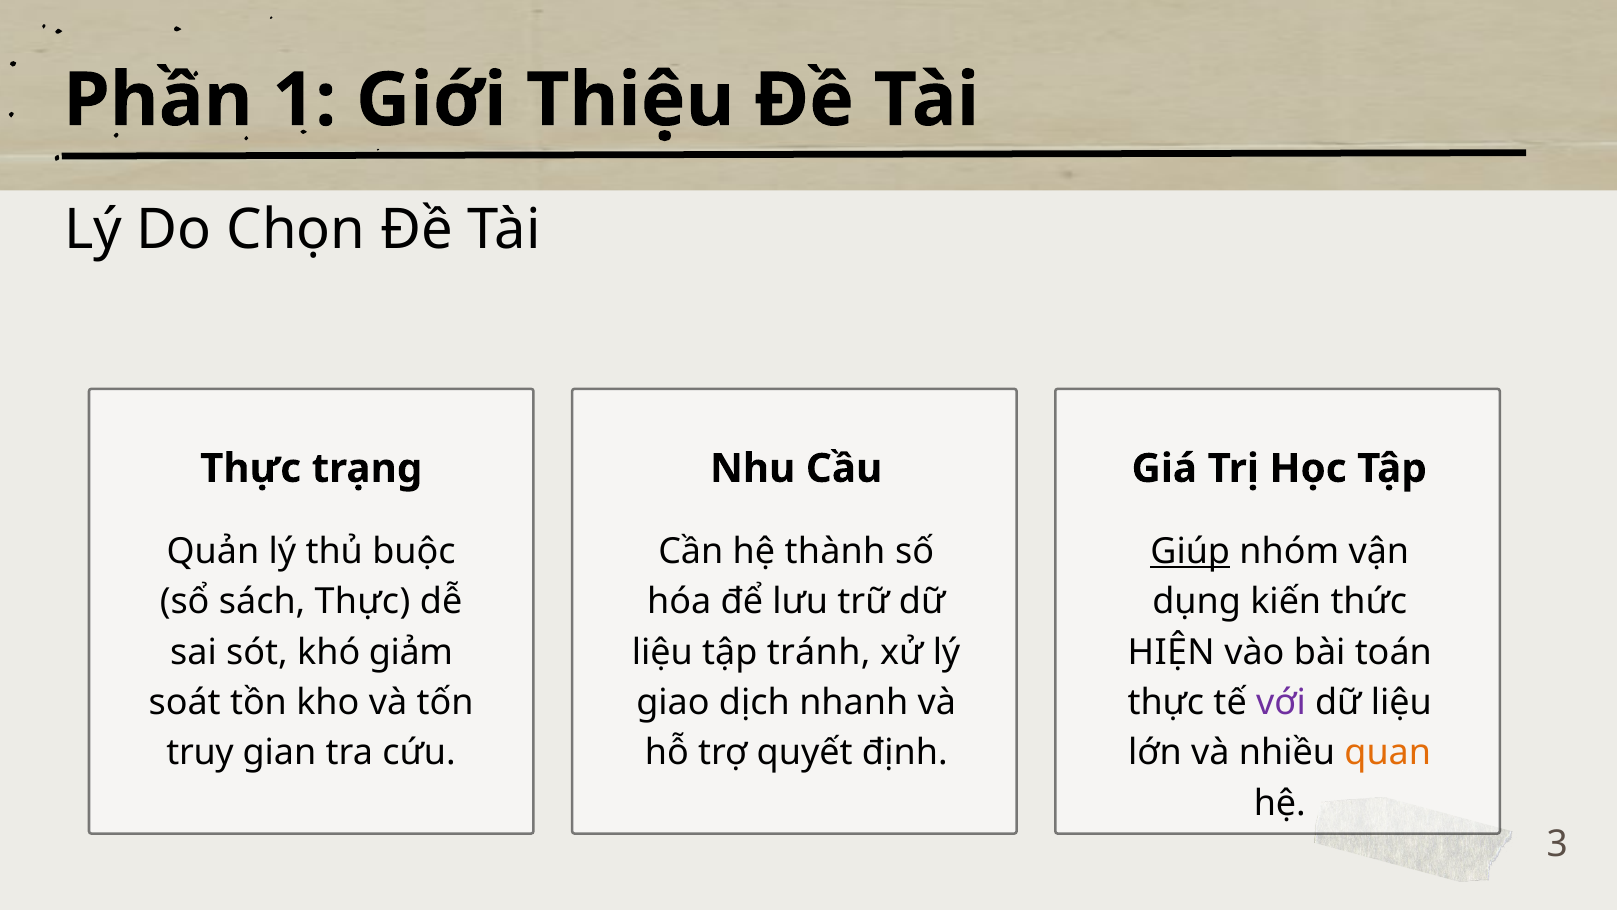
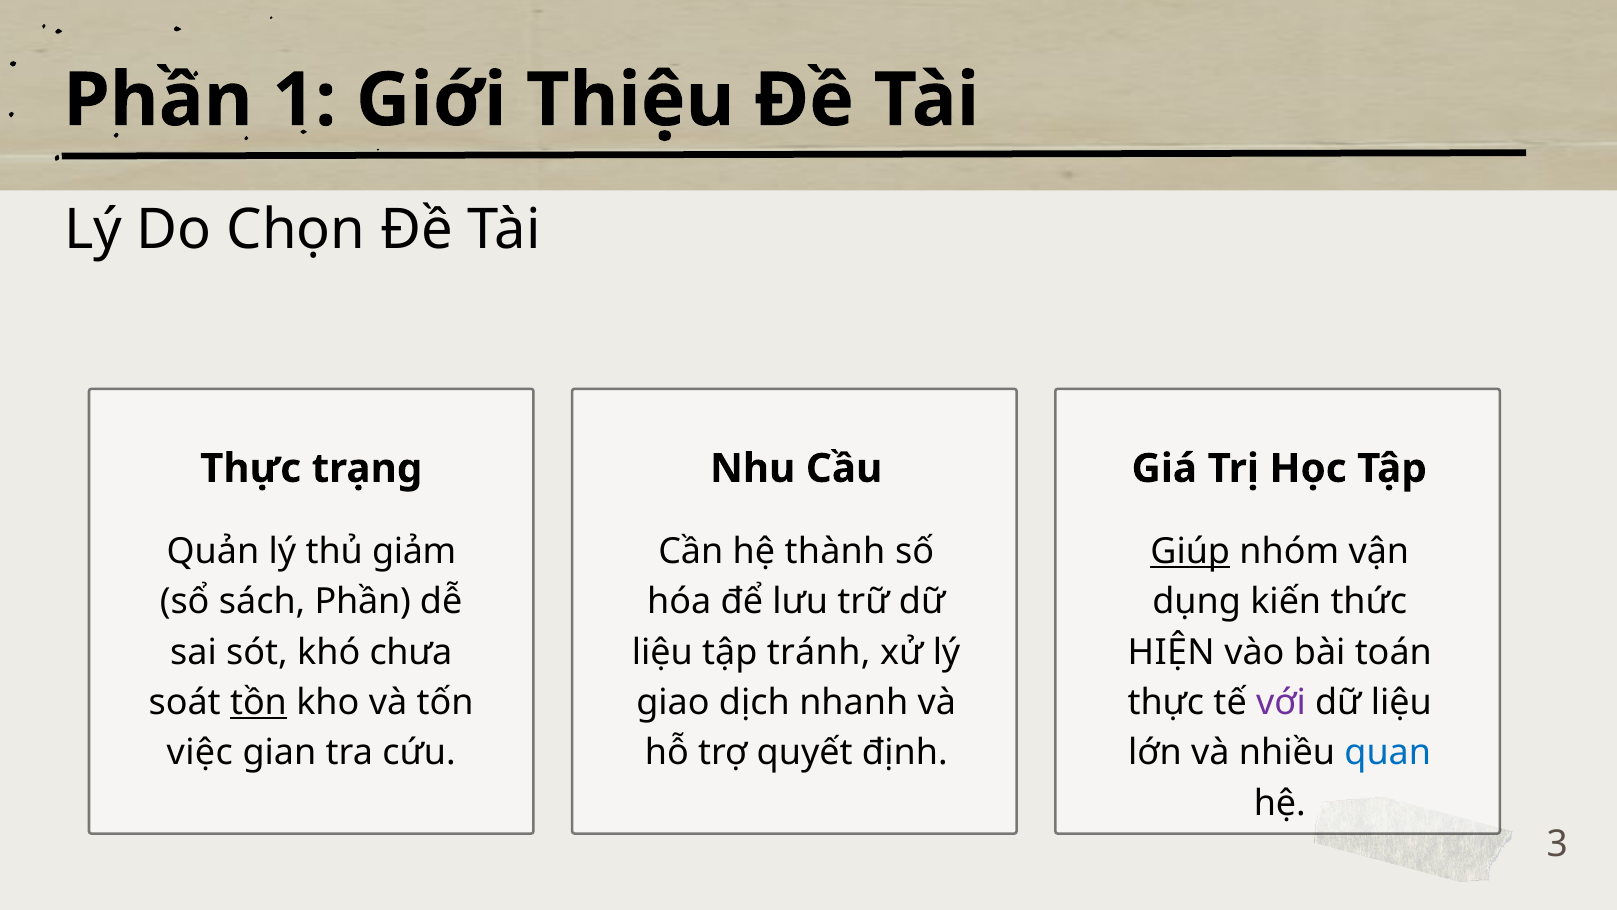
buộc: buộc -> giảm (414, 552)
sách Thực: Thực -> Phần (363, 602)
giảm: giảm -> chưa (411, 652)
tồn underline: none -> present (259, 702)
truy: truy -> việc (200, 753)
quan colour: orange -> blue (1388, 753)
